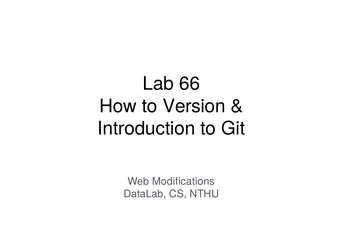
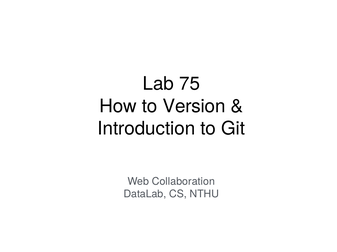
66: 66 -> 75 (190, 84)
Modifications: Modifications -> Collaboration (183, 182)
